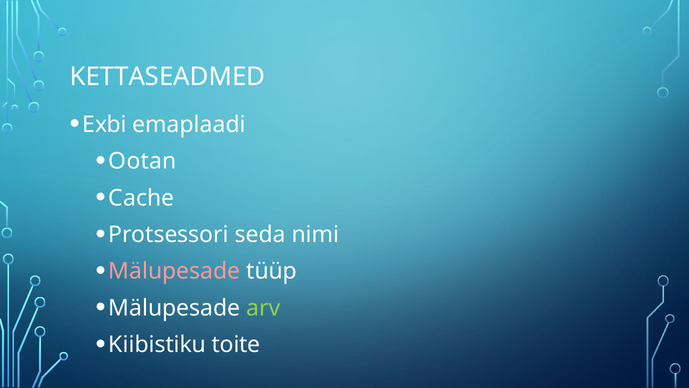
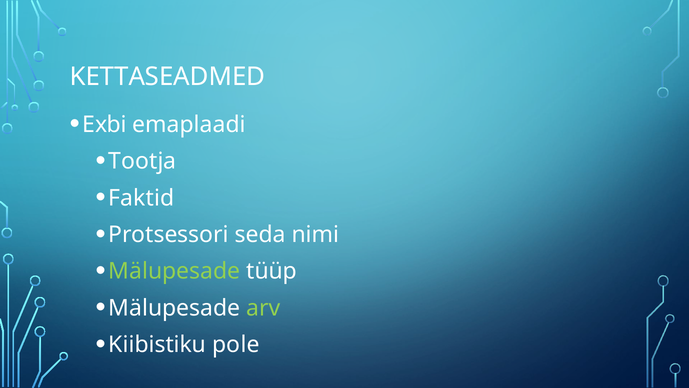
Ootan: Ootan -> Tootja (142, 161)
Cache: Cache -> Faktid (141, 198)
Mälupesade colour: pink -> light green (174, 271)
toite: toite -> pole (236, 344)
